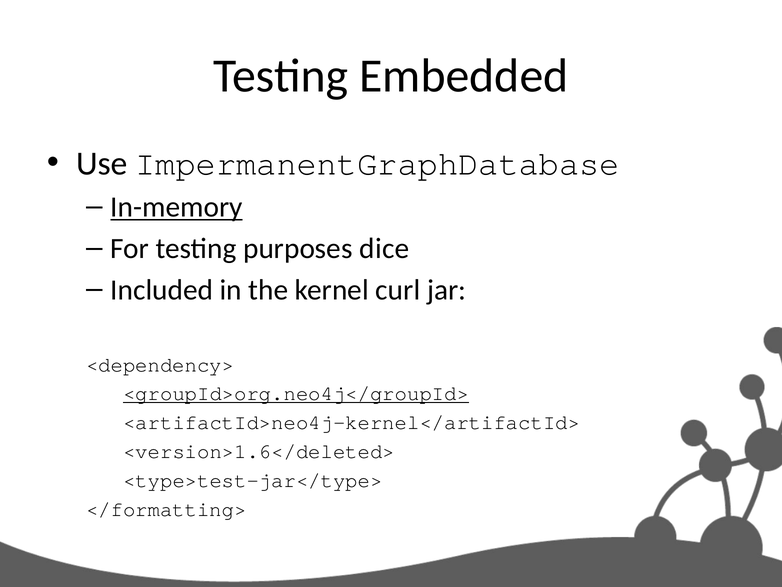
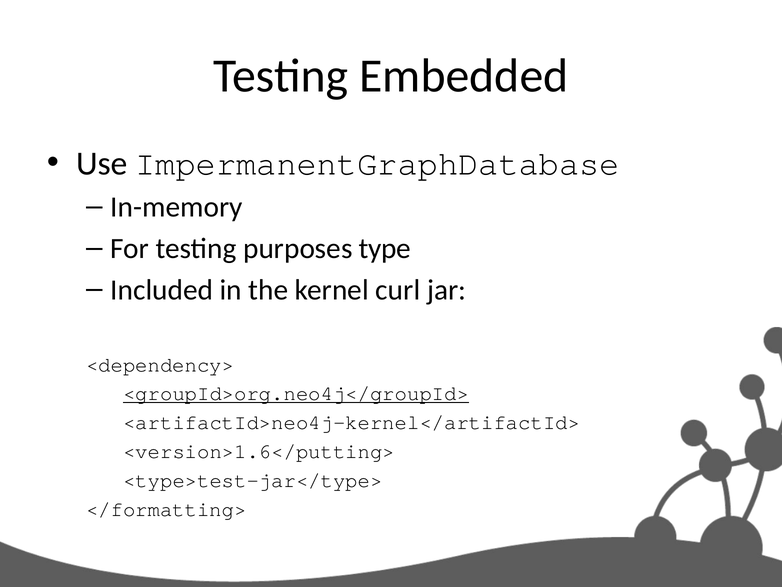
In-memory underline: present -> none (177, 207)
dice: dice -> type (385, 248)
<version>1.6</deleted>: <version>1.6</deleted> -> <version>1.6</putting> (259, 451)
